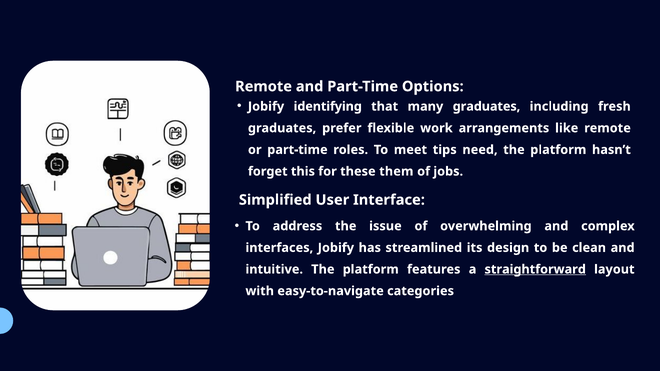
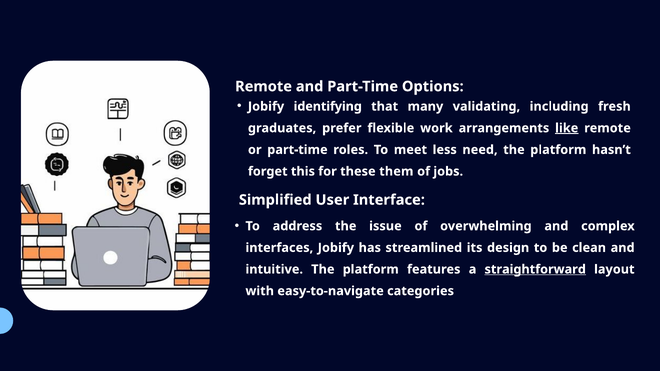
many graduates: graduates -> validating (486, 106)
like underline: none -> present (567, 128)
tips: tips -> less (445, 150)
